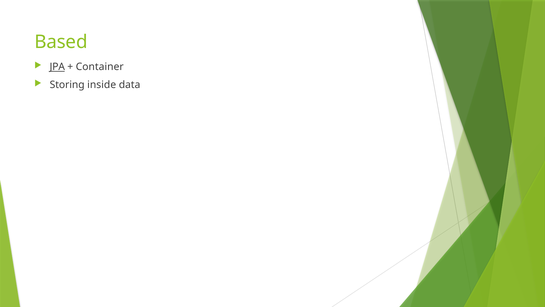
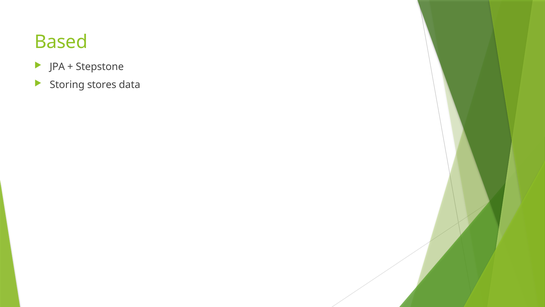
JPA underline: present -> none (57, 67)
Container: Container -> Stepstone (100, 67)
inside: inside -> stores (102, 85)
